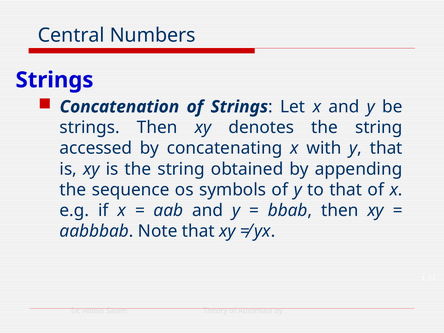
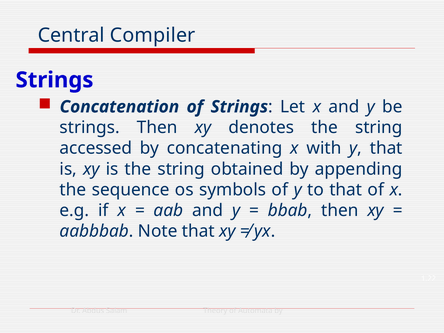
Numbers: Numbers -> Compiler (153, 35)
